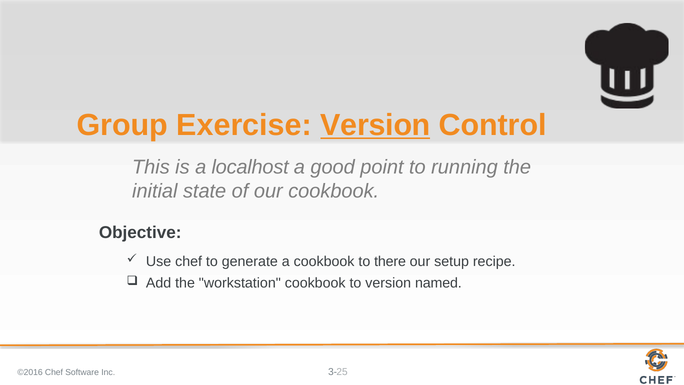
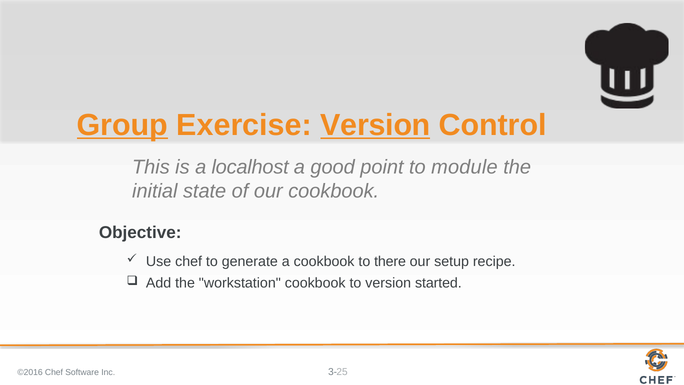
Group underline: none -> present (122, 125)
running: running -> module (464, 167)
named: named -> started (438, 283)
